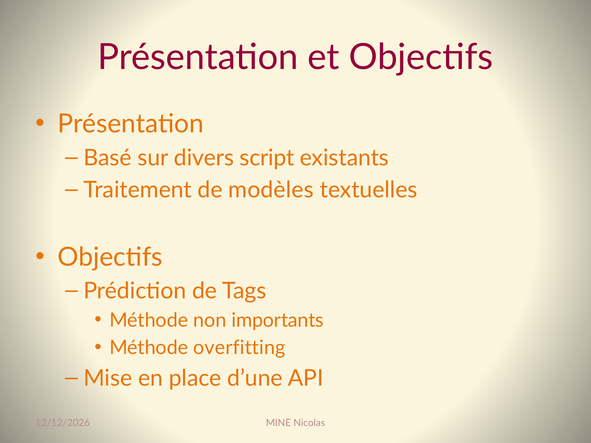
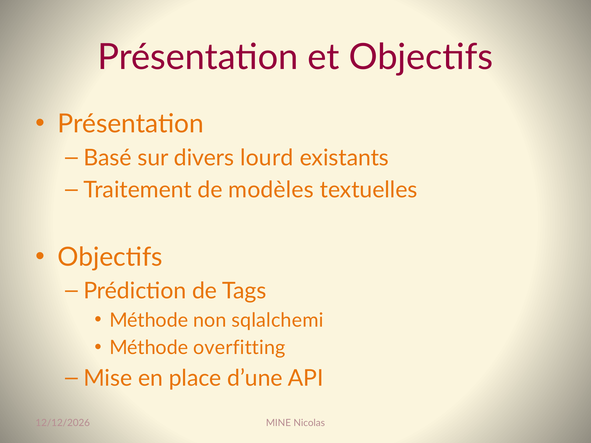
script: script -> lourd (267, 158)
importants: importants -> sqlalchemi (277, 320)
